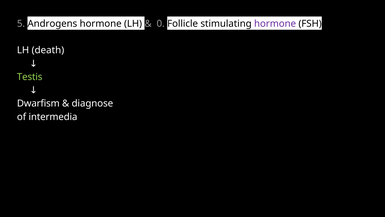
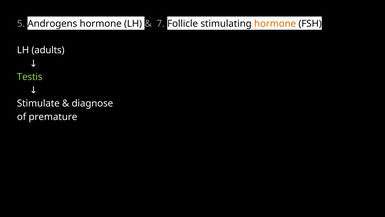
0: 0 -> 7 (161, 24)
hormone colour: purple -> orange (275, 24)
death: death -> adults (48, 50)
Dwarfism: Dwarfism -> Stimulate (38, 103)
intermedia: intermedia -> premature (53, 117)
